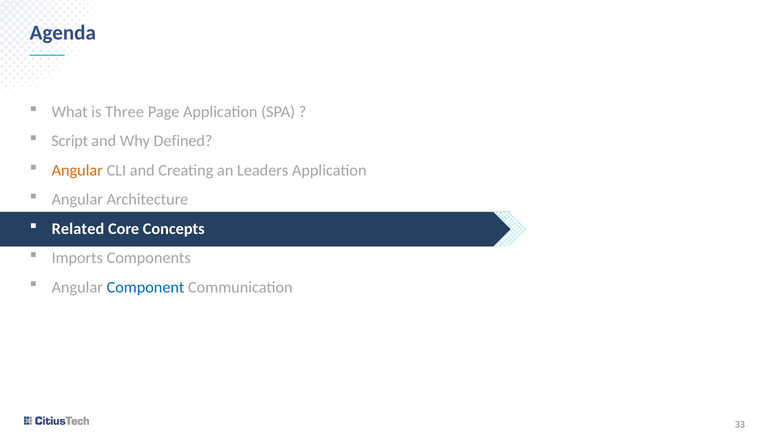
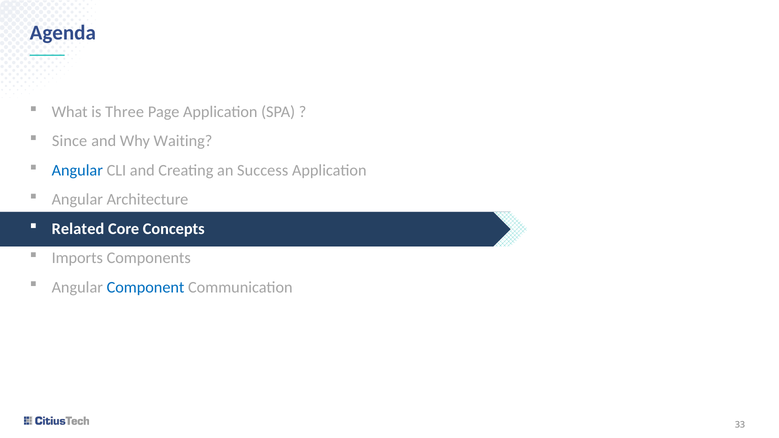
Script: Script -> Since (70, 141)
Defined: Defined -> Waiting (183, 141)
Angular colour: orange -> blue (77, 170)
Leaders: Leaders -> Success (263, 170)
